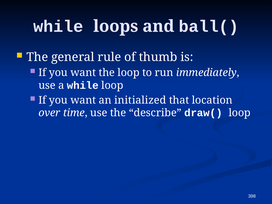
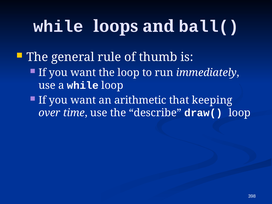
initialized: initialized -> arithmetic (140, 100)
location: location -> keeping (212, 100)
